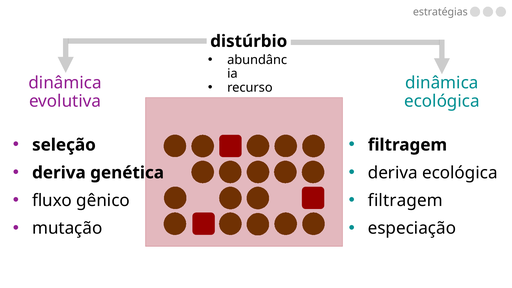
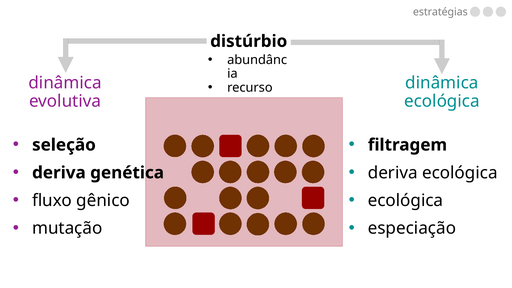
filtragem: filtragem -> ecológica (406, 201)
